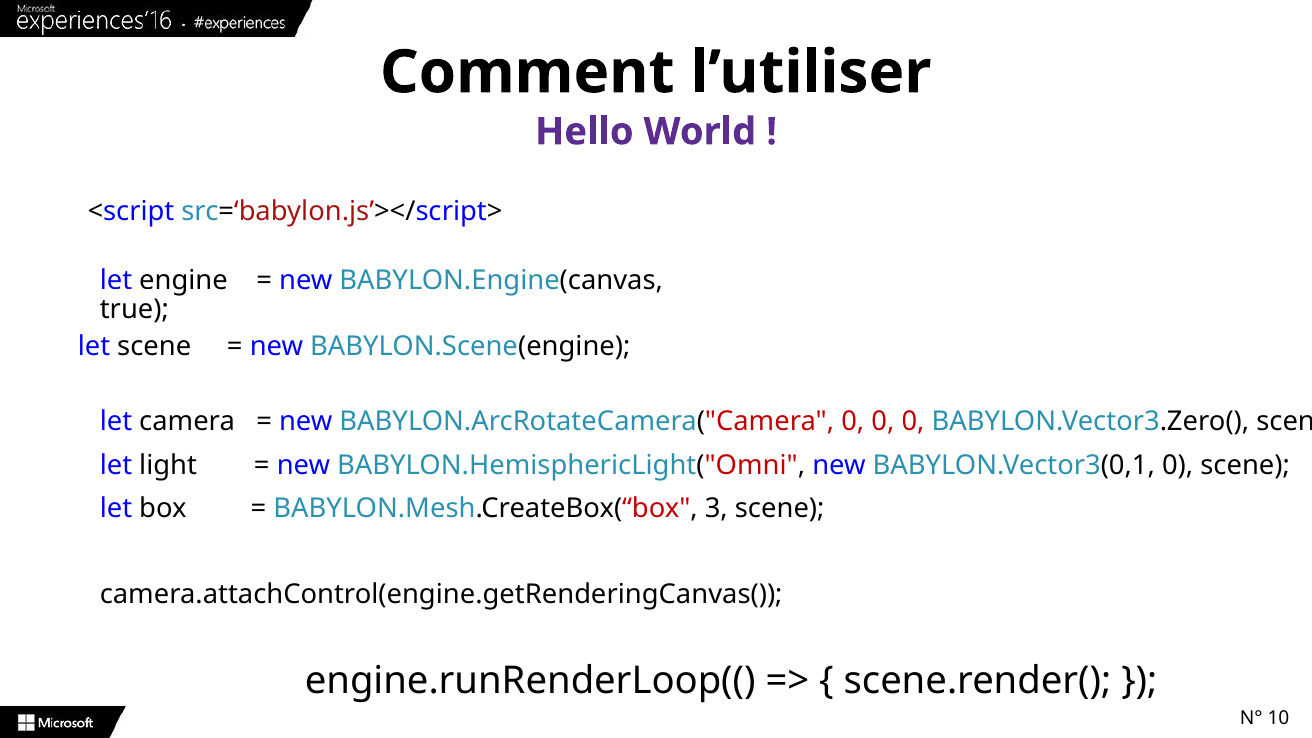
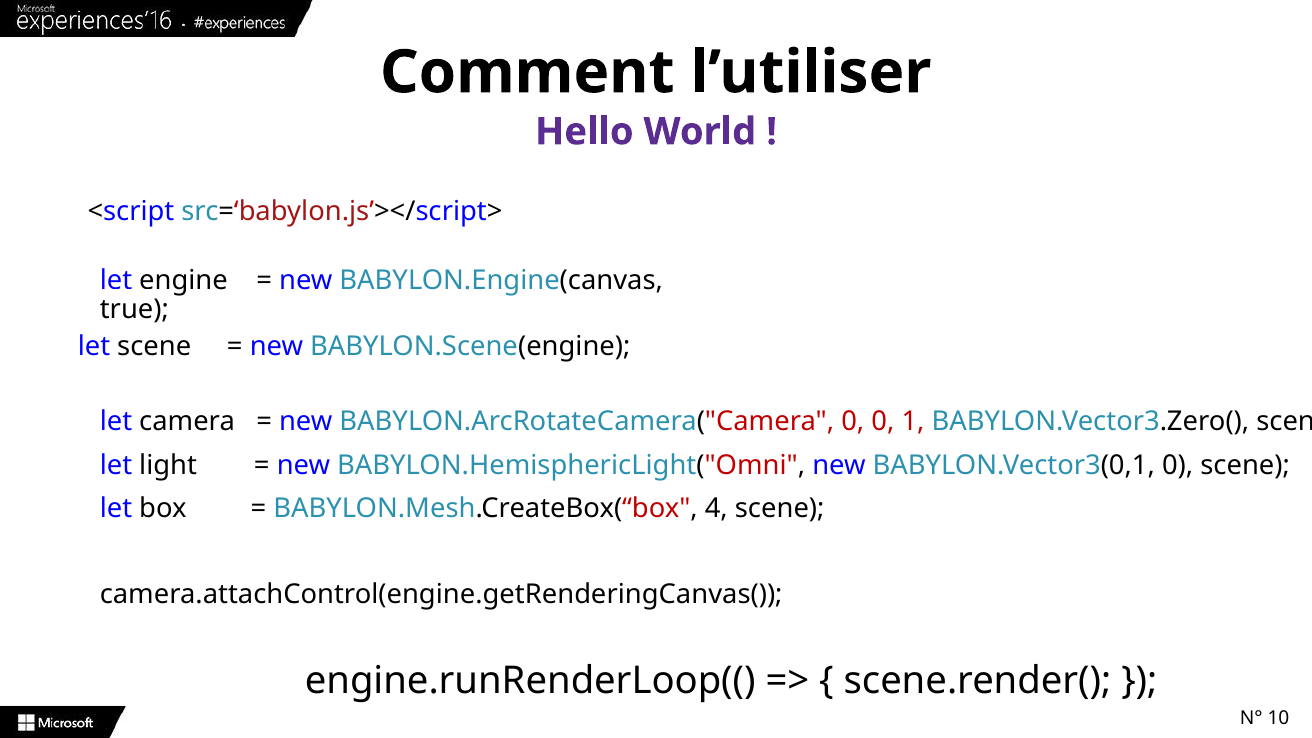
0 0 0: 0 -> 1 (913, 422)
3: 3 -> 4 (716, 508)
